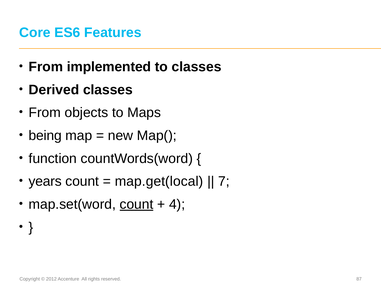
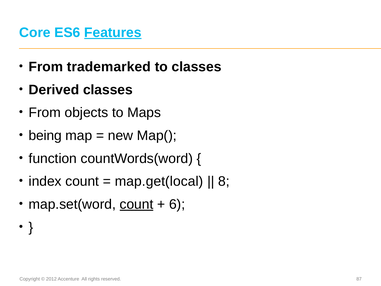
Features underline: none -> present (113, 33)
implemented: implemented -> trademarked (109, 67)
years: years -> index (45, 181)
7: 7 -> 8 (224, 181)
4: 4 -> 6 (177, 204)
